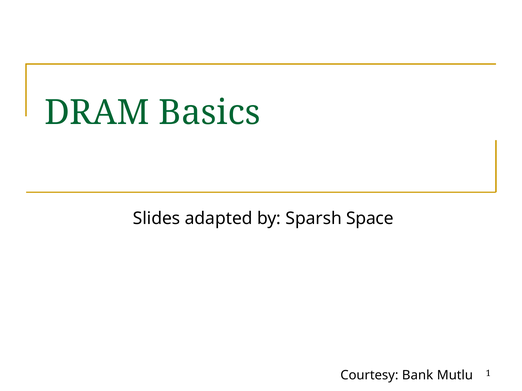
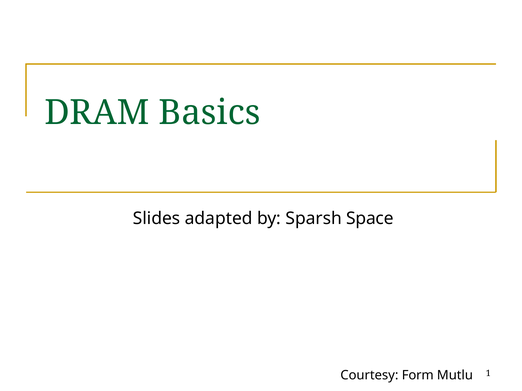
Bank: Bank -> Form (418, 376)
